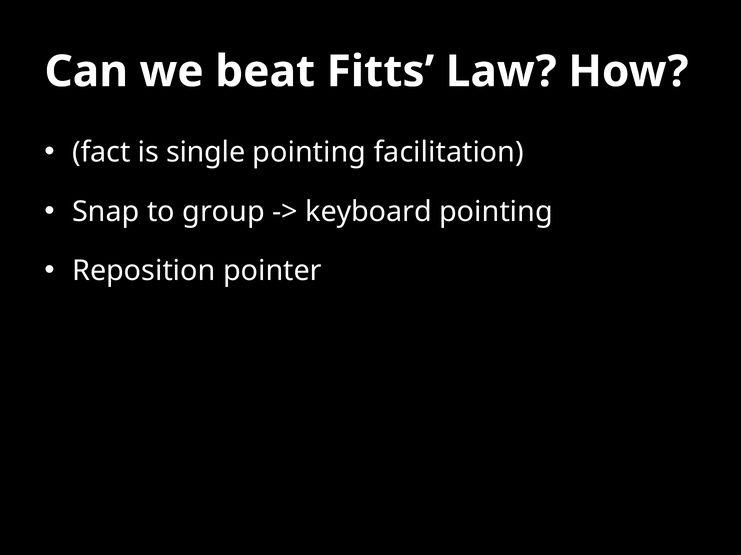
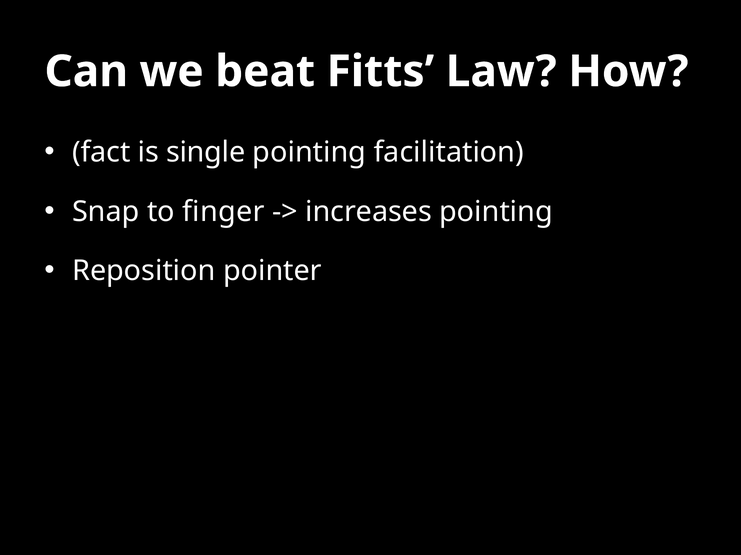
group: group -> finger (223, 212)
keyboard: keyboard -> increases (369, 212)
